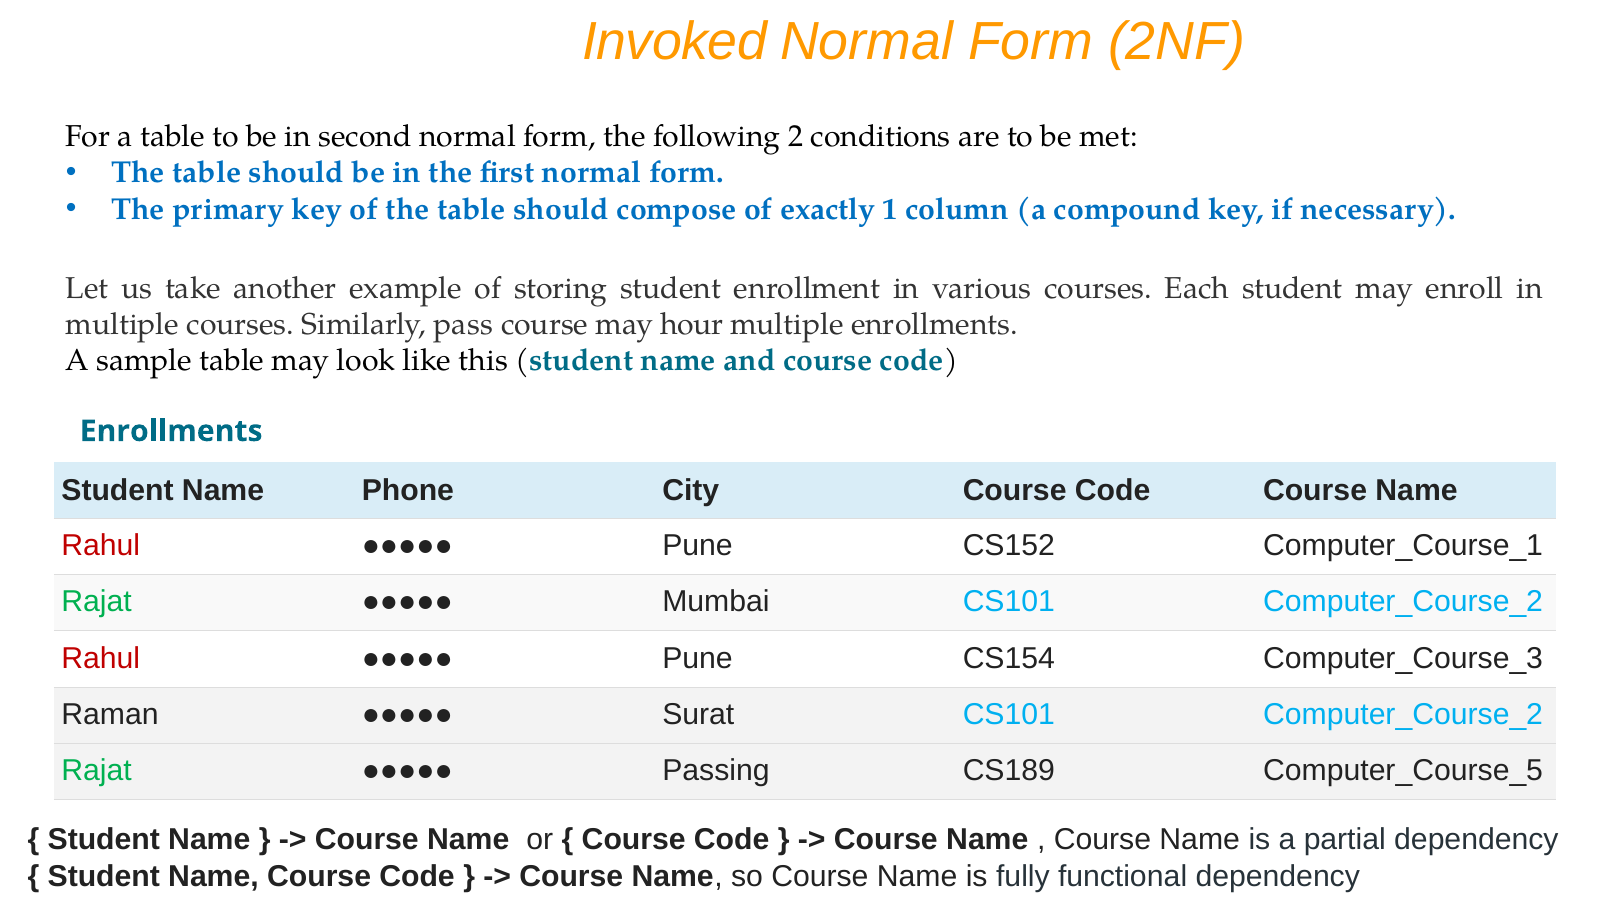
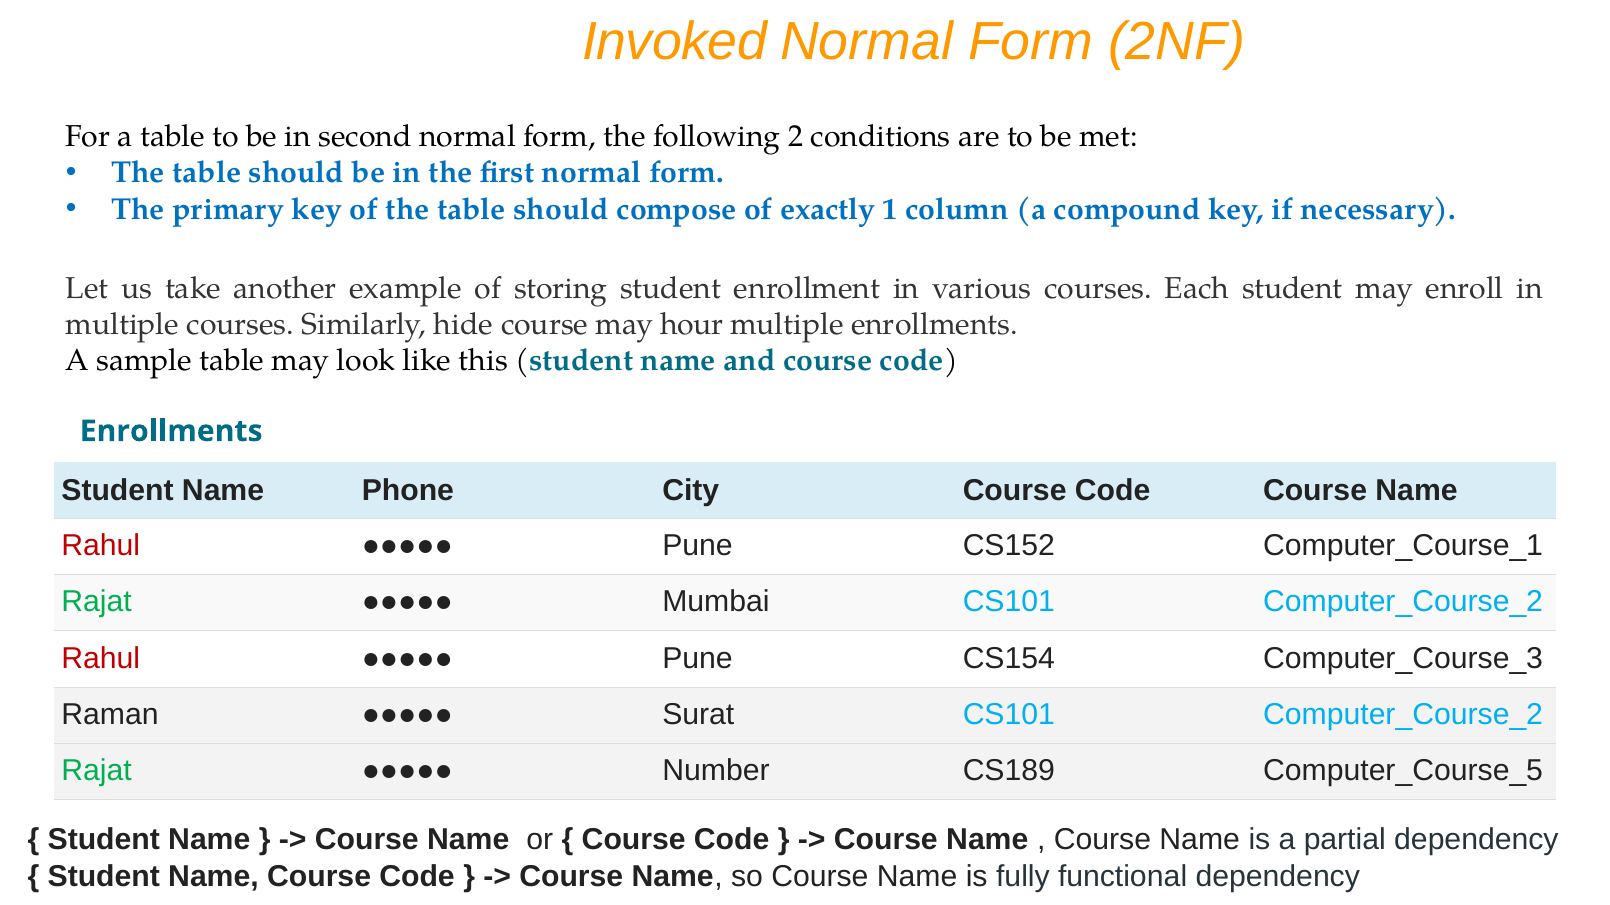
pass: pass -> hide (463, 325)
Passing: Passing -> Number (716, 771)
